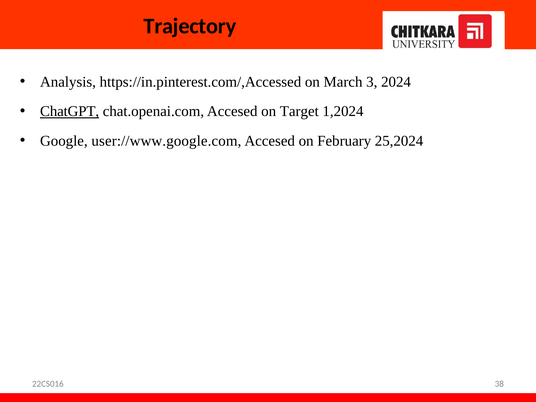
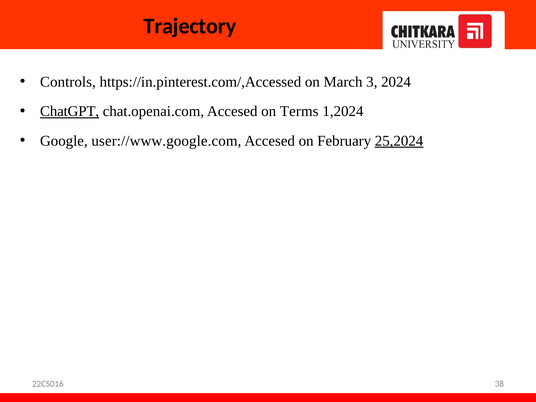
Analysis: Analysis -> Controls (68, 82)
Target: Target -> Terms (299, 111)
25,2024 underline: none -> present (399, 141)
